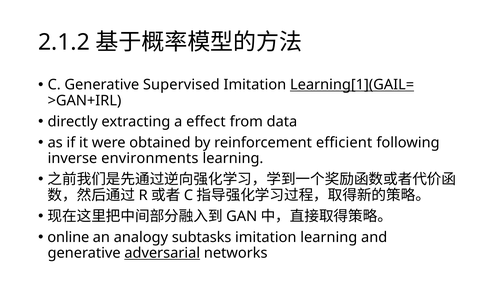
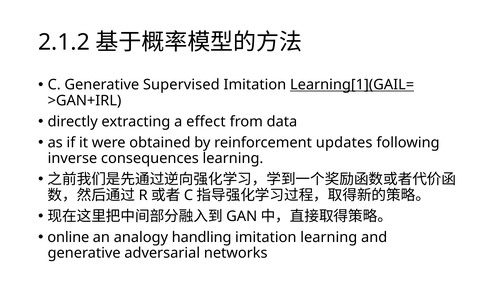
eﬃcient: eﬃcient -> updates (344, 143)
environments: environments -> consequences (150, 158)
subtasks: subtasks -> handling (202, 237)
adversarial underline: present -> none (162, 253)
